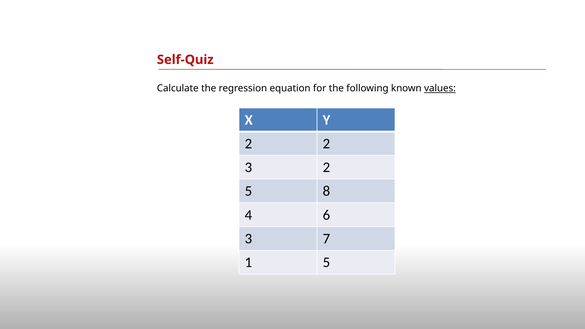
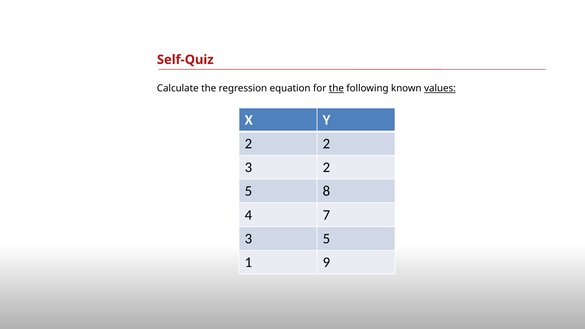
the underline: none -> present (336, 88)
6: 6 -> 7 (326, 215)
3 7: 7 -> 5 (326, 239)
1 5: 5 -> 9 (326, 262)
